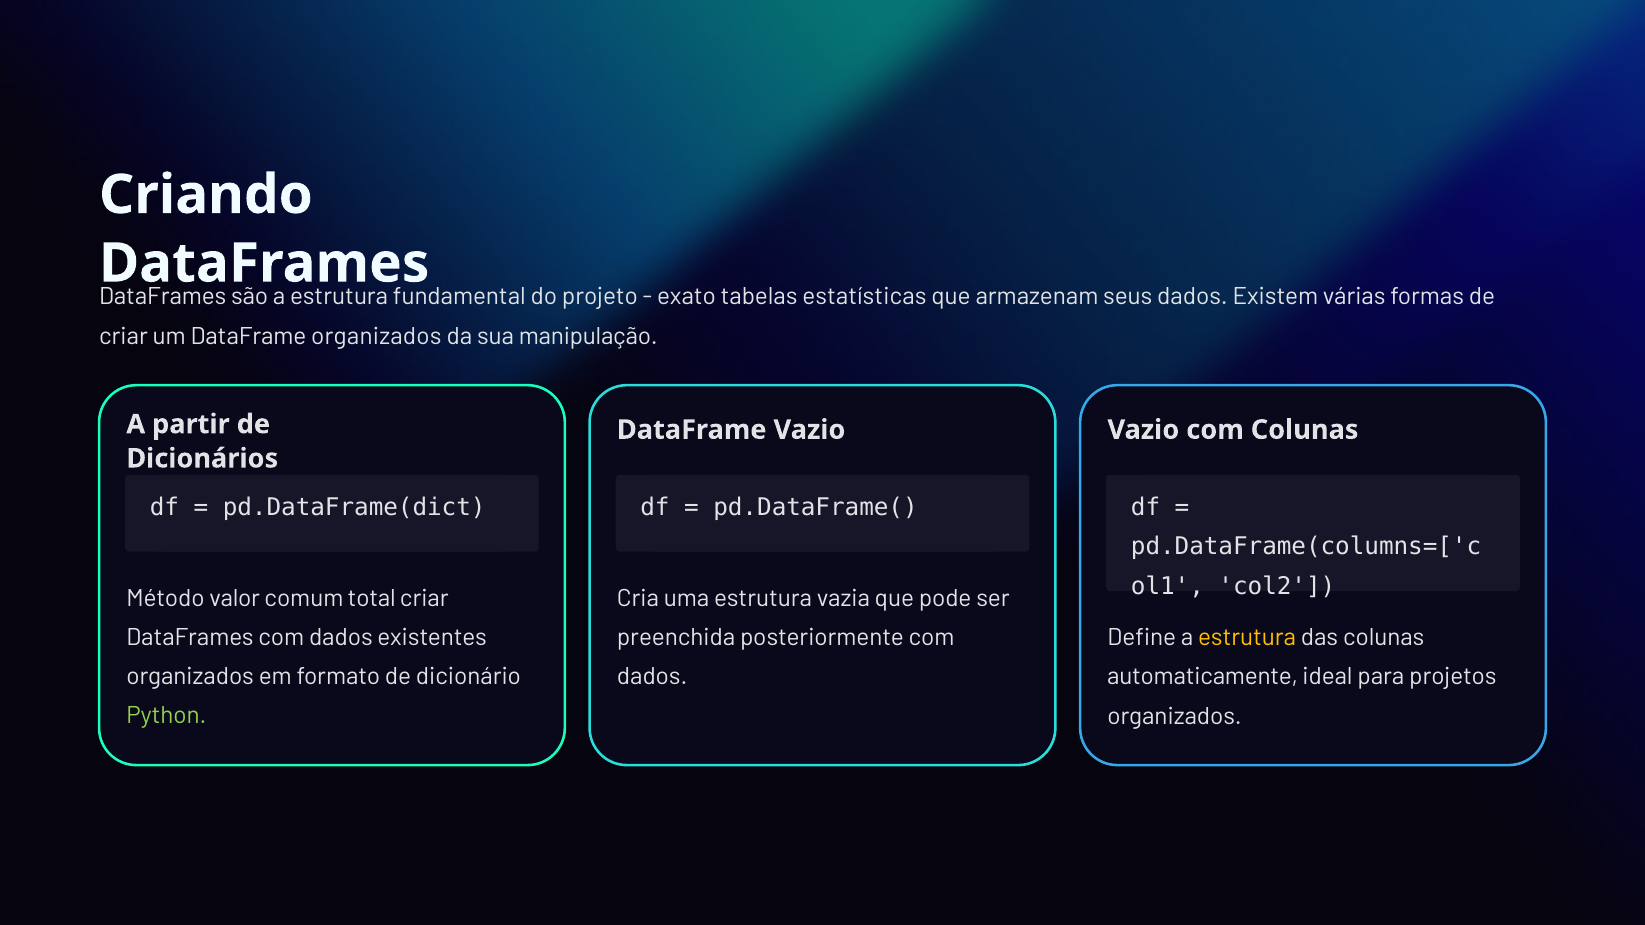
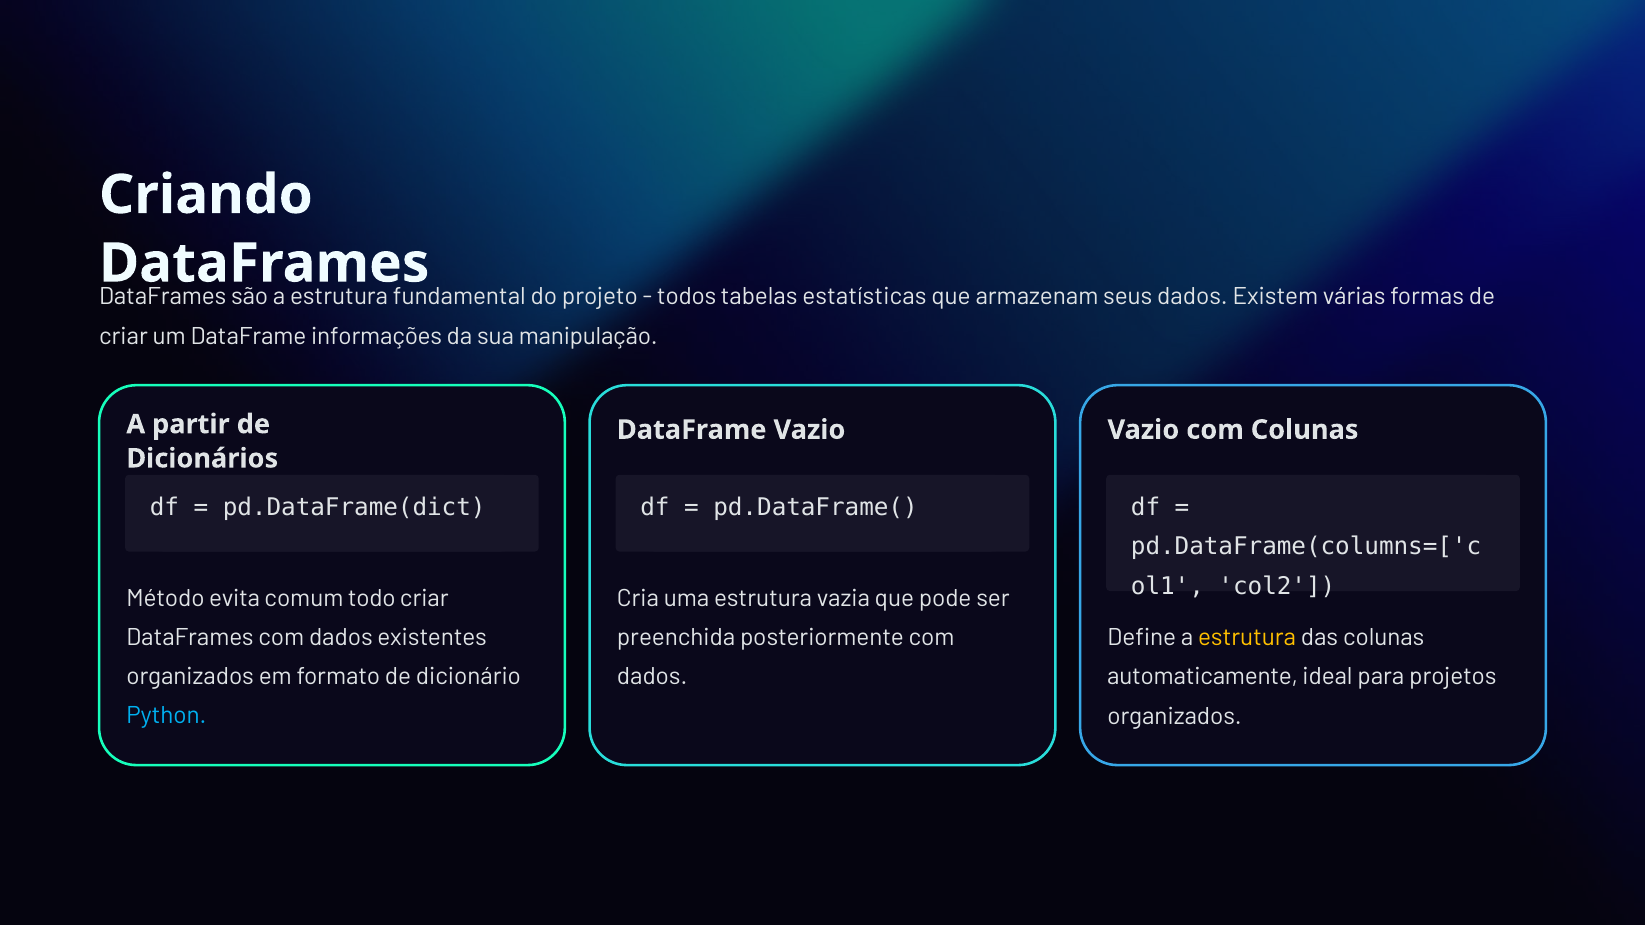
exato: exato -> todos (687, 297)
DataFrame organizados: organizados -> informações (377, 336)
valor: valor -> evita (235, 598)
total: total -> todo (372, 598)
Python colour: light green -> light blue (166, 716)
